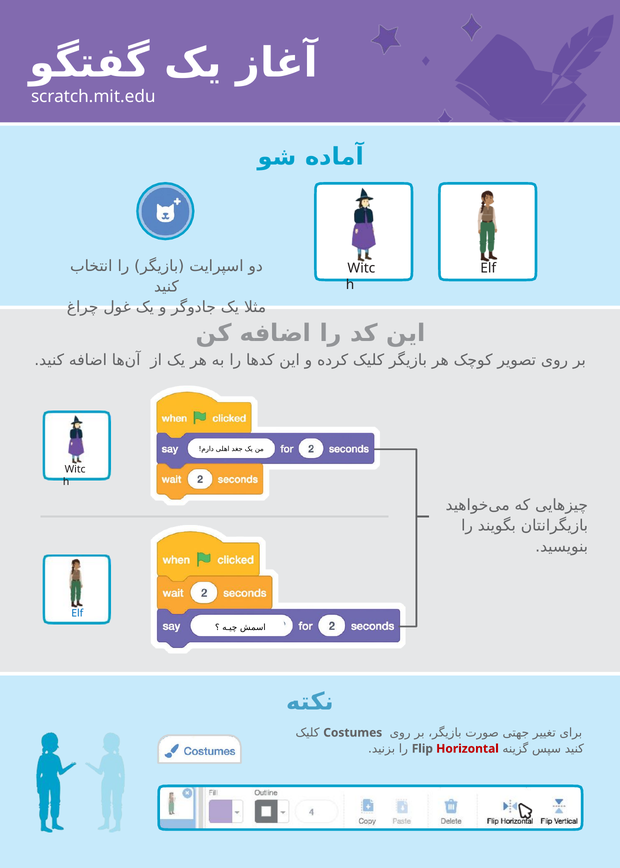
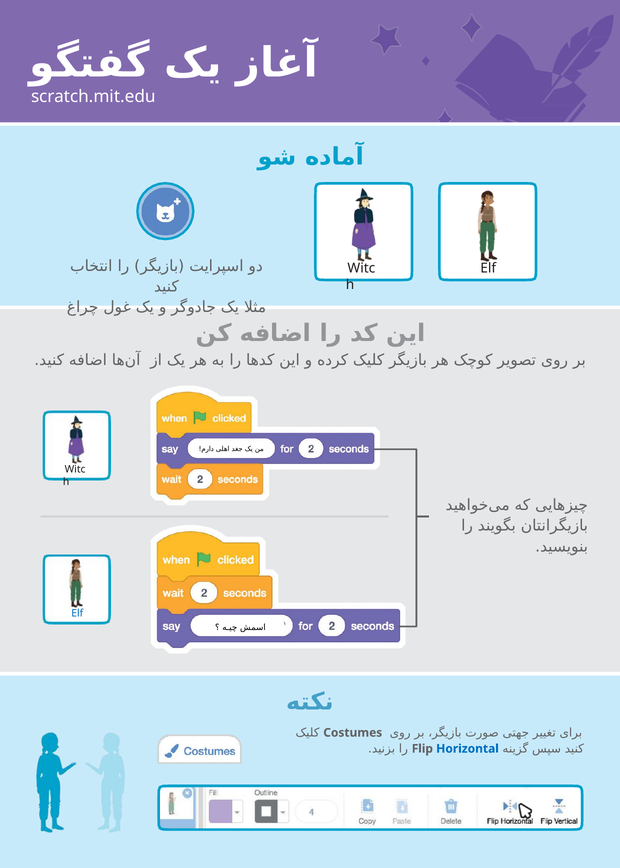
Horizontal colour: red -> blue (468, 749)
